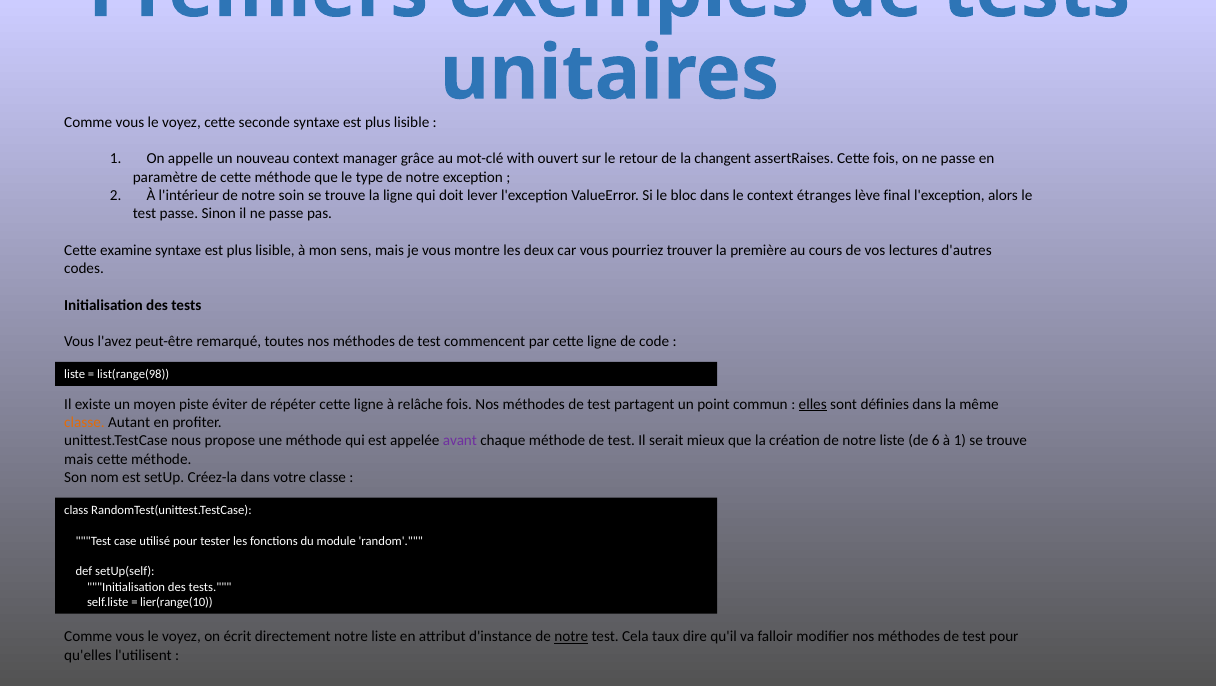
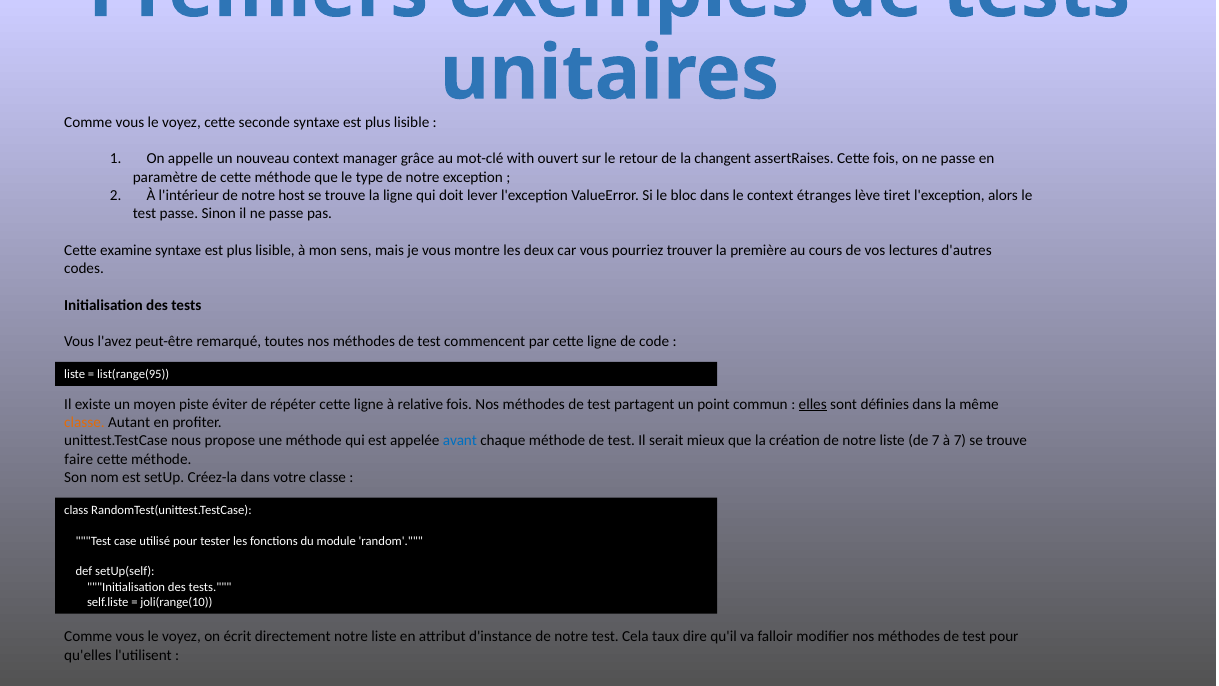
soin: soin -> host (292, 195)
final: final -> tiret (897, 195)
list(range(98: list(range(98 -> list(range(95 (133, 375)
relâche: relâche -> relative (420, 404)
avant colour: purple -> blue (460, 441)
de 6: 6 -> 7 (936, 441)
à 1: 1 -> 7 (960, 441)
mais: mais -> faire (79, 459)
lier(range(10: lier(range(10 -> joli(range(10 (176, 602)
notre underline: present -> none (571, 637)
